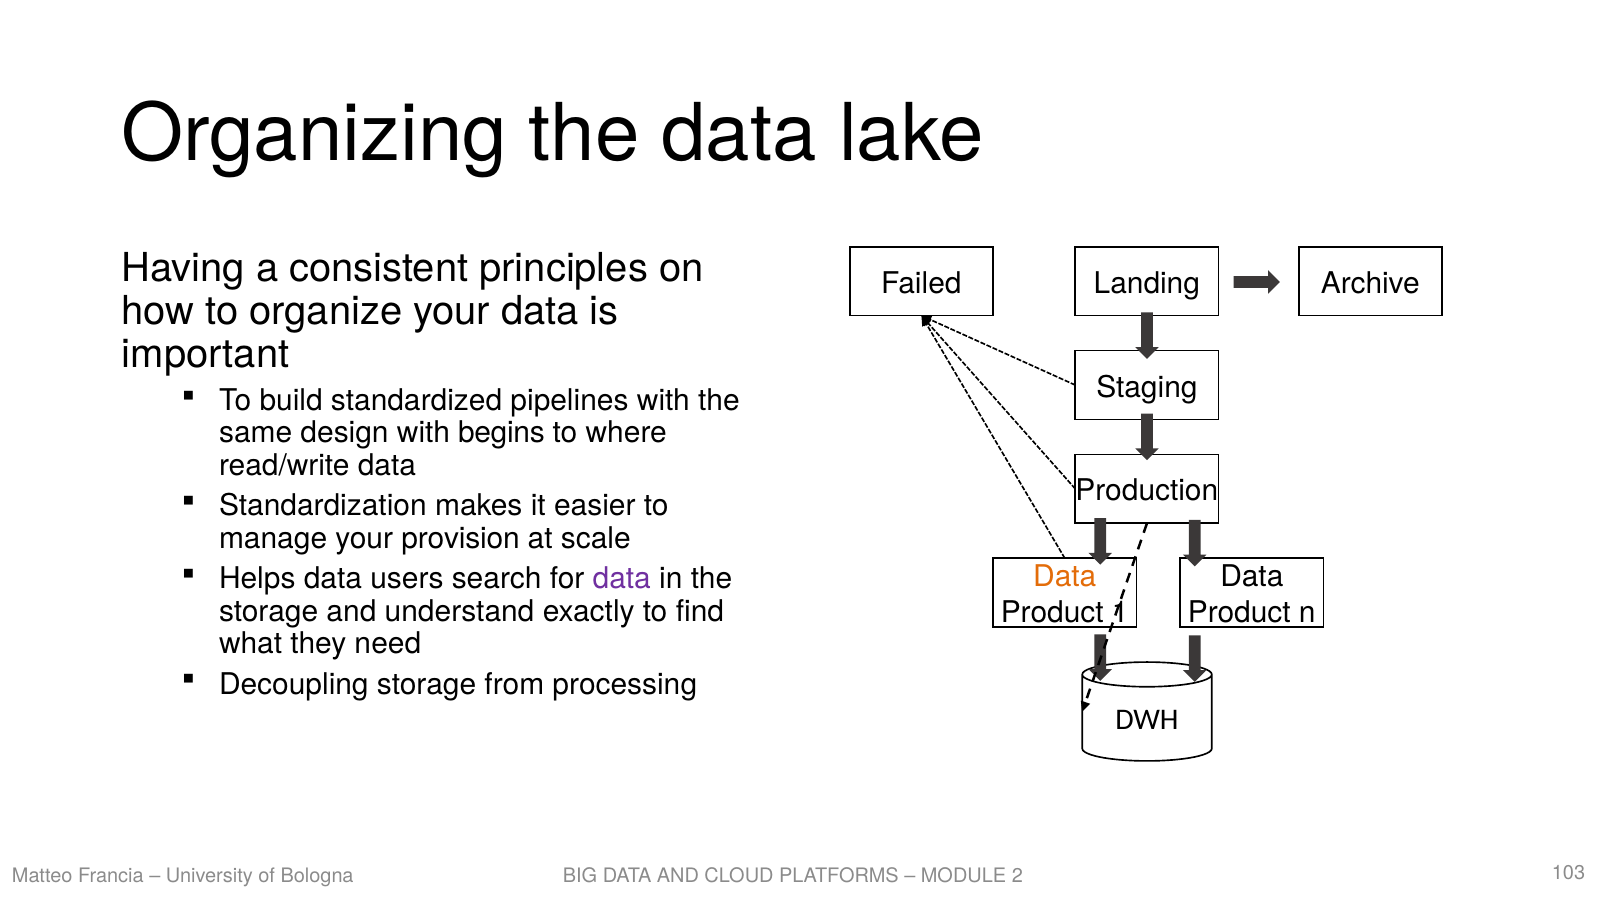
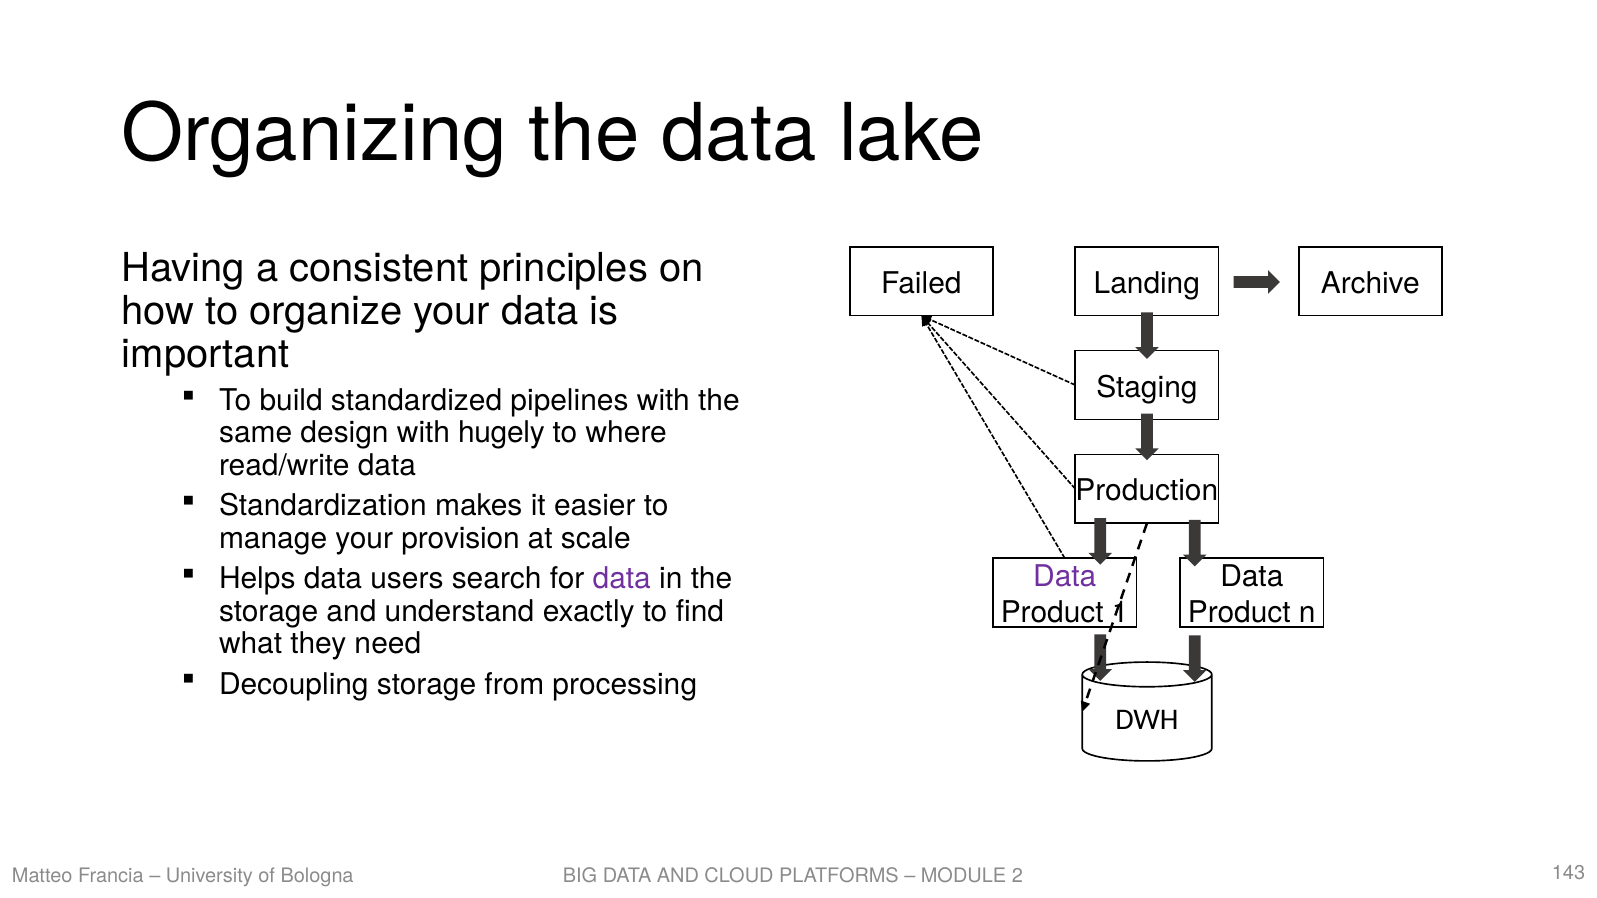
begins: begins -> hugely (501, 433)
Data colour: orange -> purple (1065, 577)
103: 103 -> 143 (1568, 873)
